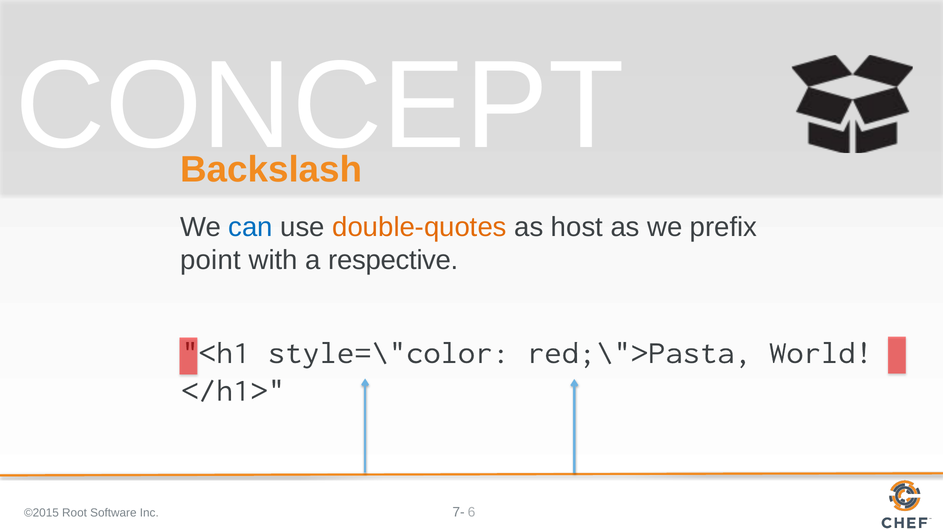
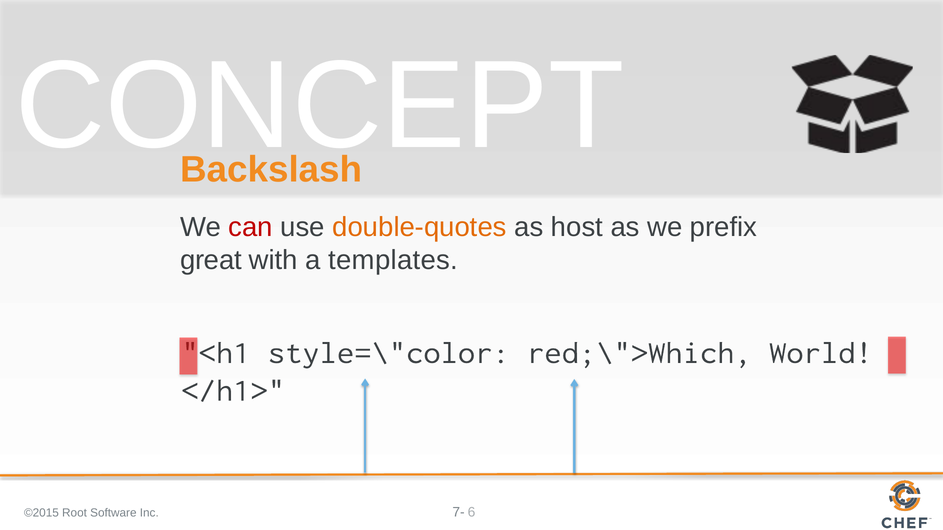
can colour: blue -> red (251, 227)
point: point -> great (211, 260)
respective: respective -> templates (393, 260)
red;\">Pasta: red;\">Pasta -> red;\">Which (639, 353)
